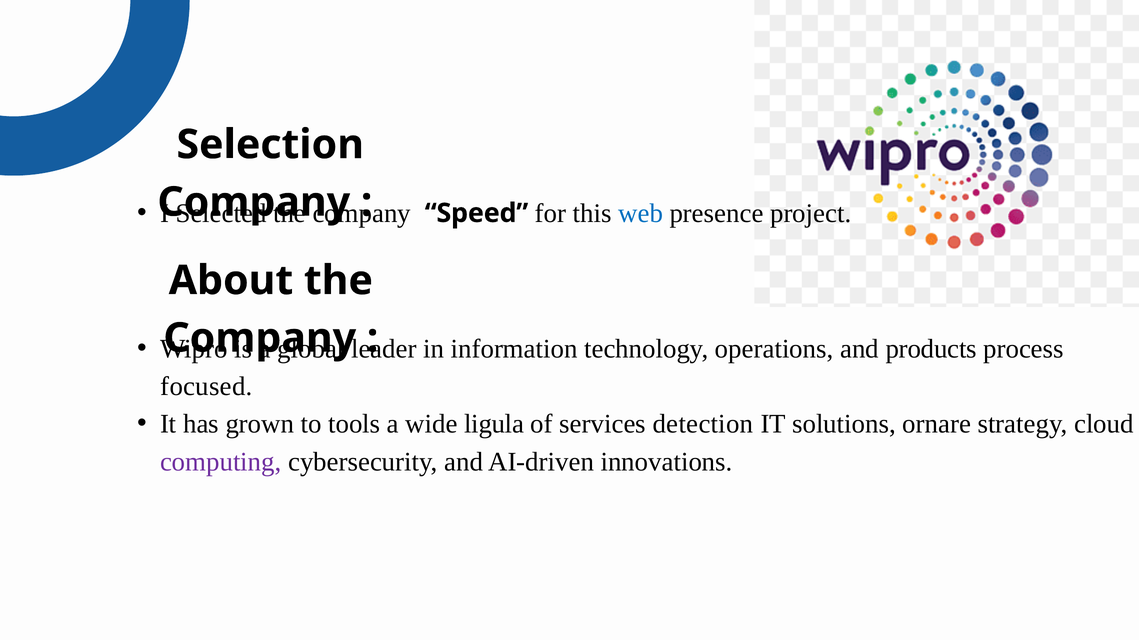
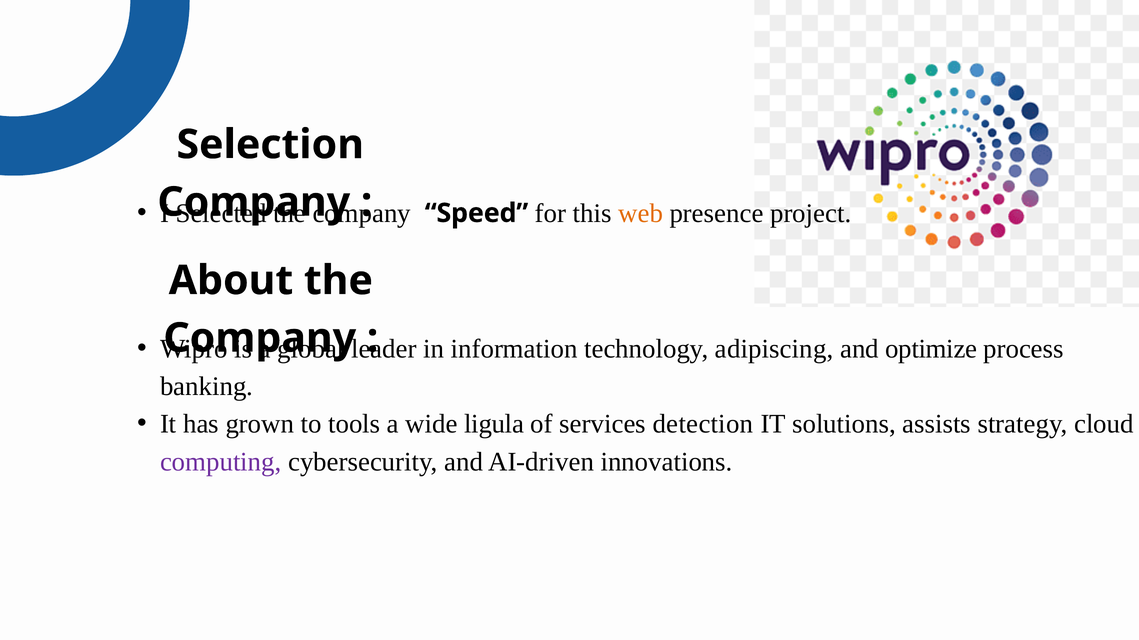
web colour: blue -> orange (641, 213)
operations: operations -> adipiscing (774, 349)
products: products -> optimize (931, 349)
focused: focused -> banking (207, 387)
ornare: ornare -> assists (937, 425)
